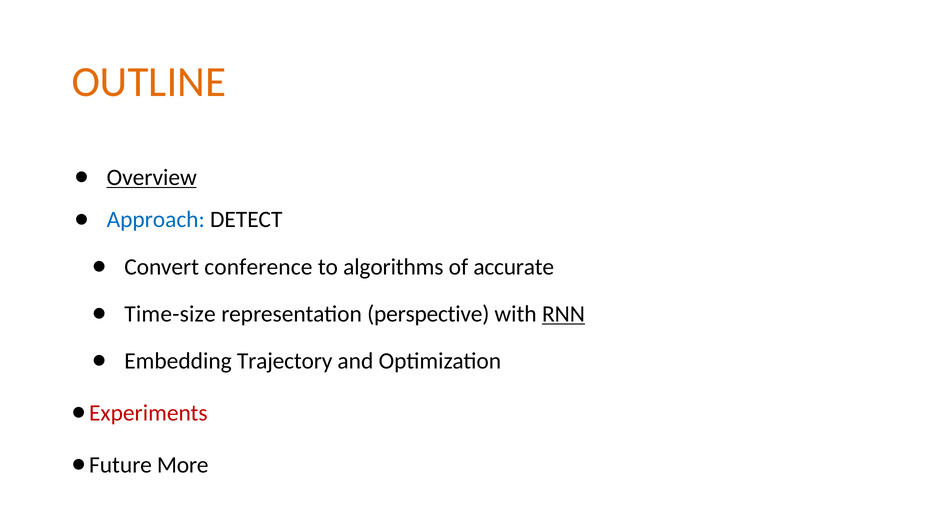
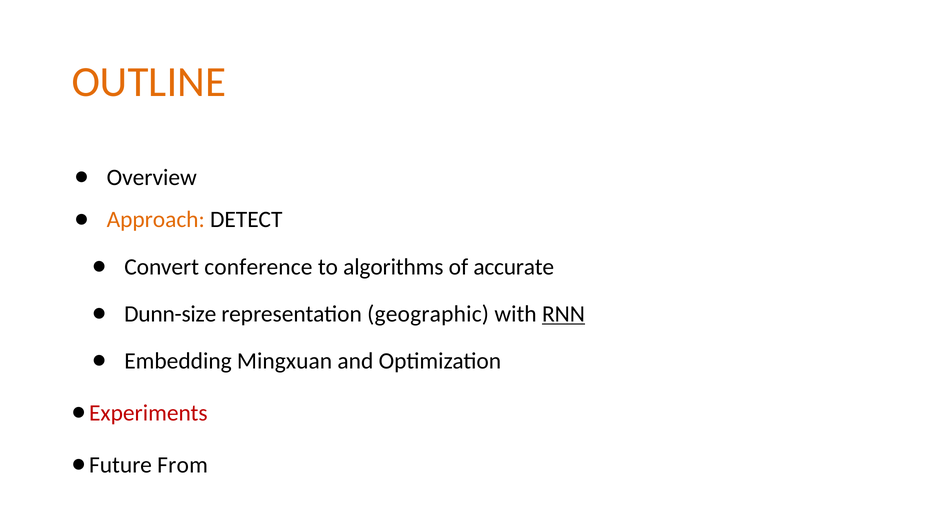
Overview underline: present -> none (152, 177)
Approach colour: blue -> orange (156, 219)
Time-size: Time-size -> Dunn-size (170, 314)
perspective: perspective -> geographic (428, 314)
Trajectory: Trajectory -> Mingxuan (285, 361)
More: More -> From (183, 465)
